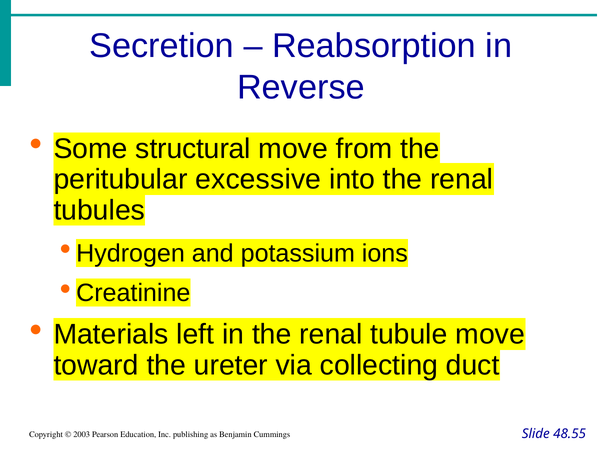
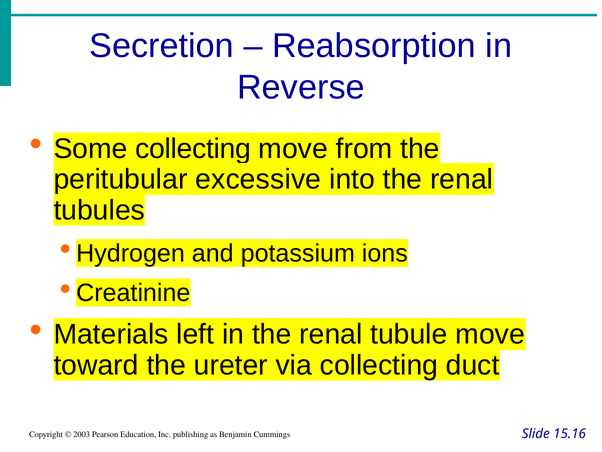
Some structural: structural -> collecting (193, 149)
48.55: 48.55 -> 15.16 (570, 433)
